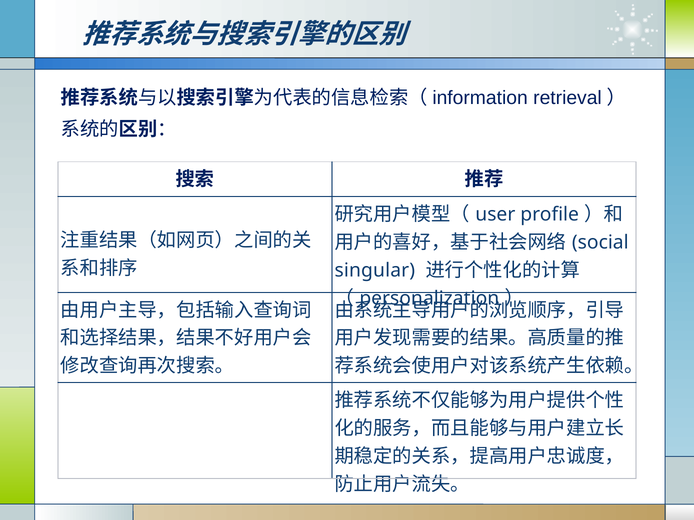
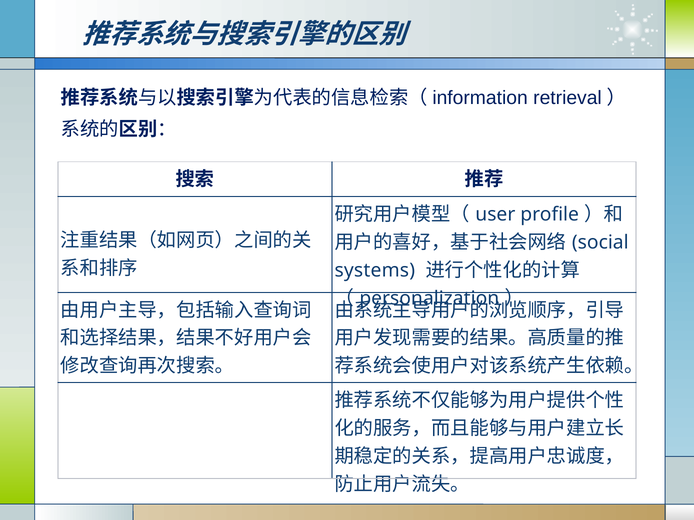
singular: singular -> systems (375, 271)
